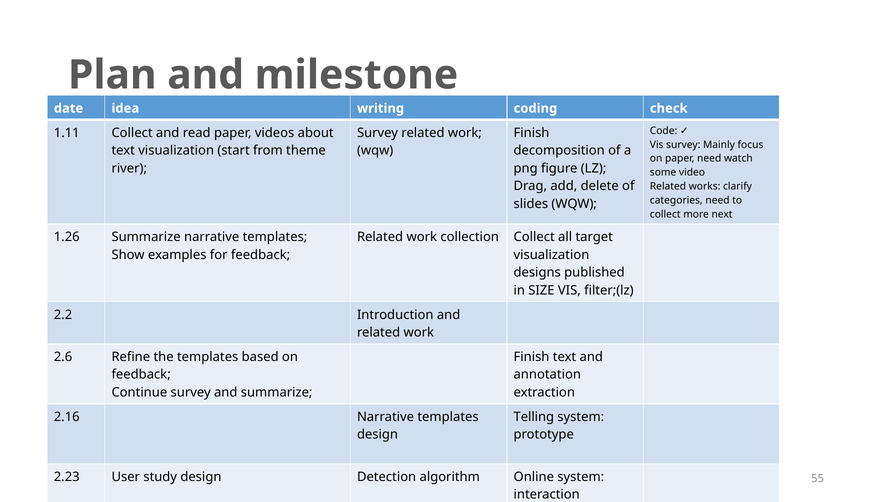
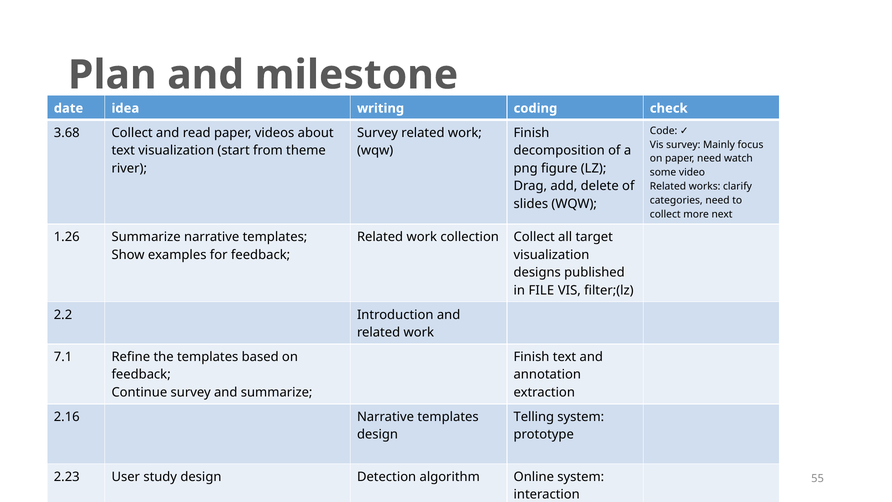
1.11: 1.11 -> 3.68 (67, 133)
SIZE: SIZE -> FILE (541, 290)
2.6: 2.6 -> 7.1 (63, 357)
